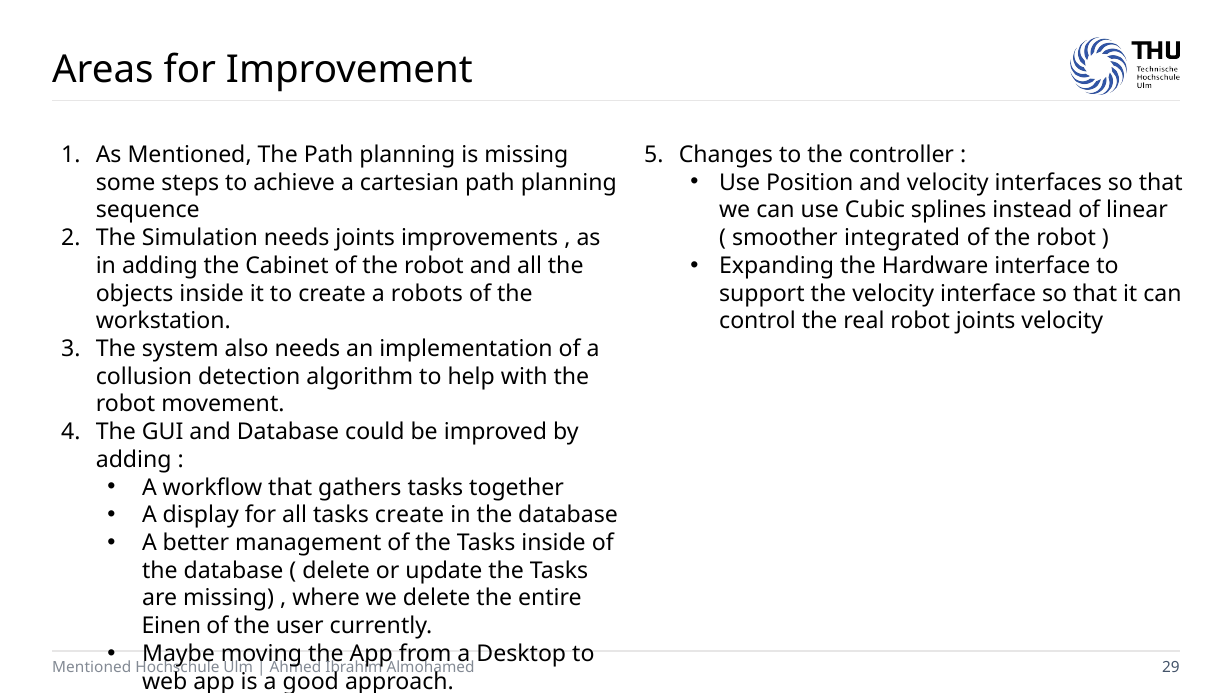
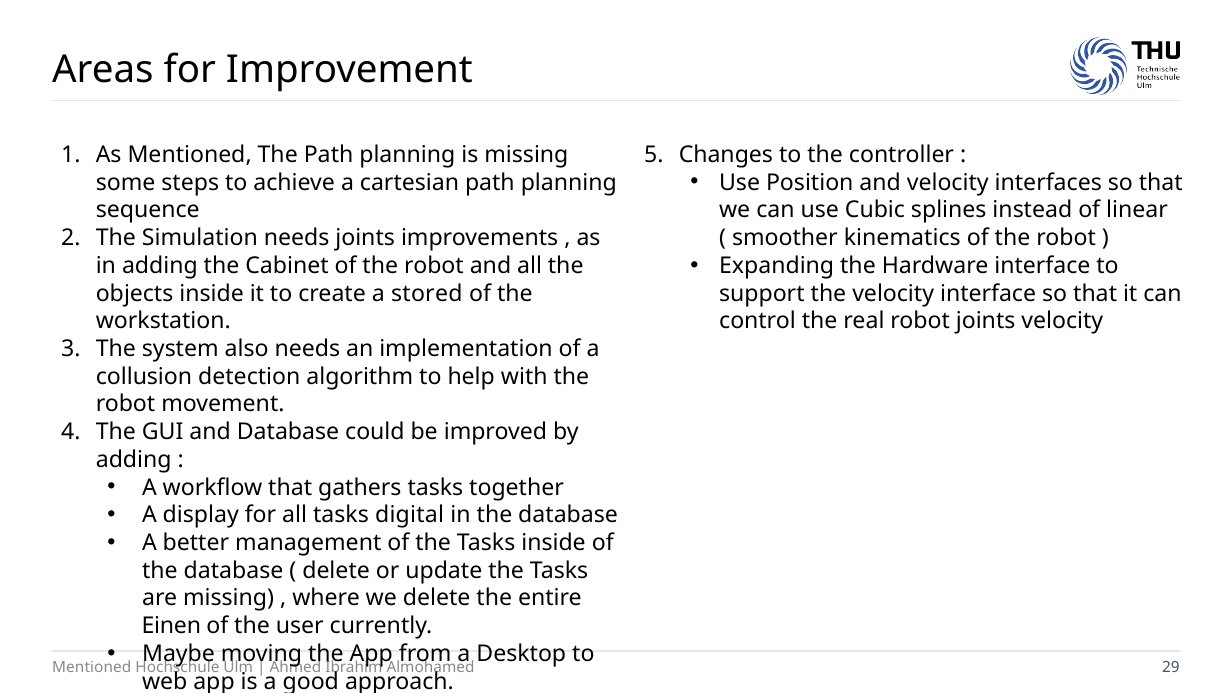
integrated: integrated -> kinematics (902, 238)
robots: robots -> stored (427, 293)
tasks create: create -> digital (410, 515)
